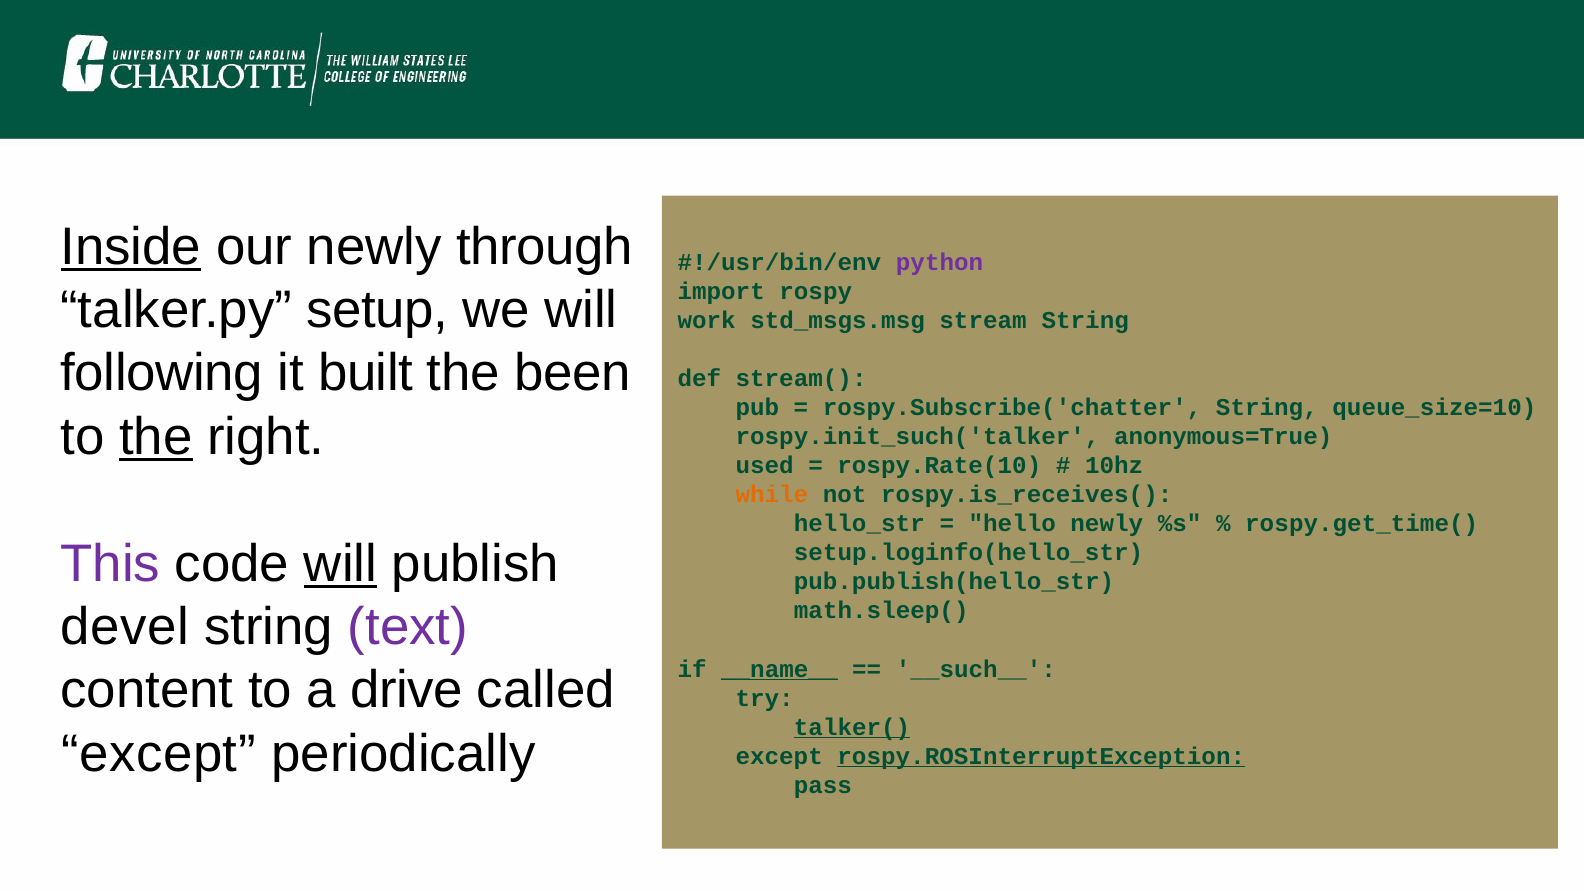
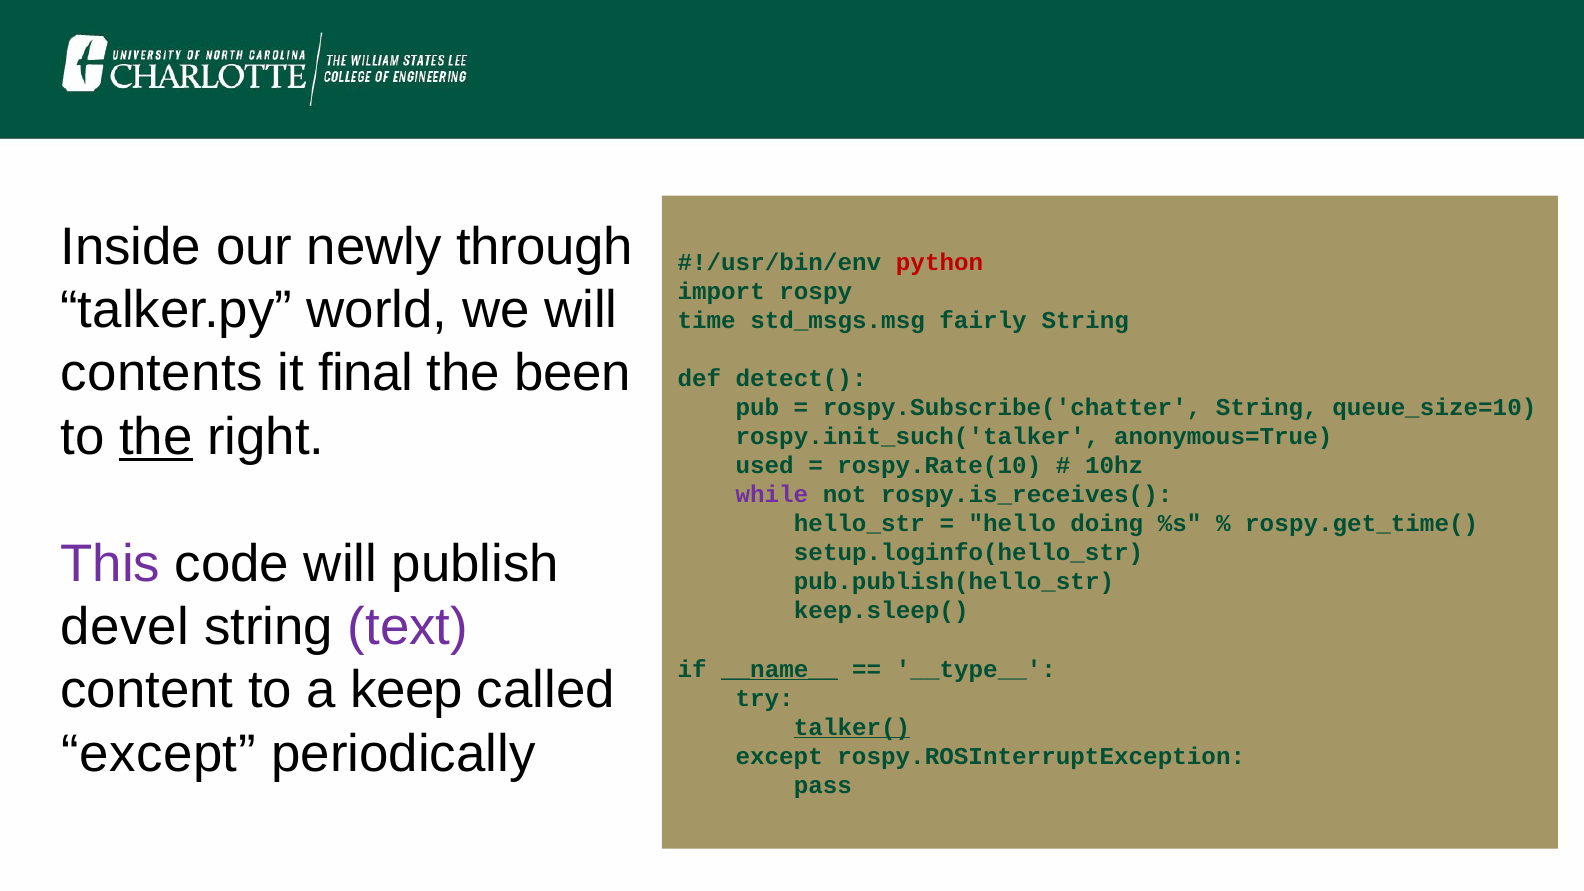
Inside underline: present -> none (131, 247)
python colour: purple -> red (940, 262)
setup: setup -> world (377, 310)
work: work -> time (707, 320)
stream: stream -> fairly (983, 320)
following: following -> contents (162, 374)
built: built -> final (366, 374)
stream(: stream( -> detect( (801, 379)
while colour: orange -> purple (772, 495)
hello newly: newly -> doing (1107, 524)
will underline: present -> none (341, 564)
math.sleep(: math.sleep( -> keep.sleep( (881, 611)
__such__: __such__ -> __type__ (976, 669)
drive: drive -> keep (407, 690)
rospy.ROSInterruptException underline: present -> none (1041, 756)
